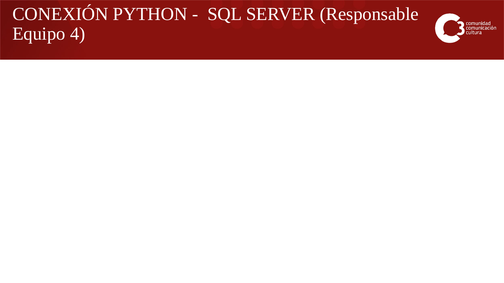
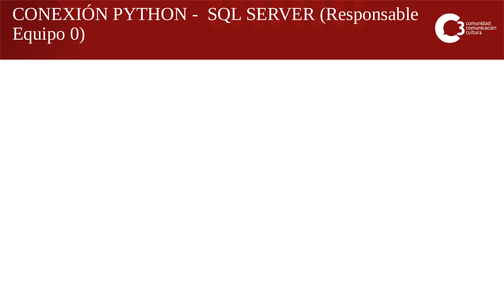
4: 4 -> 0 (78, 34)
